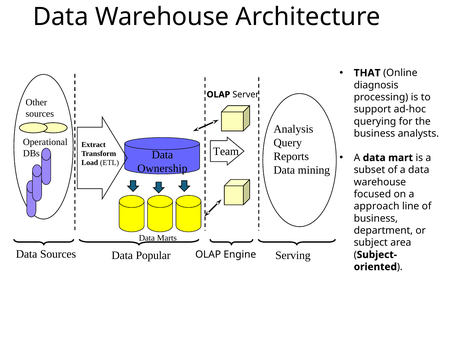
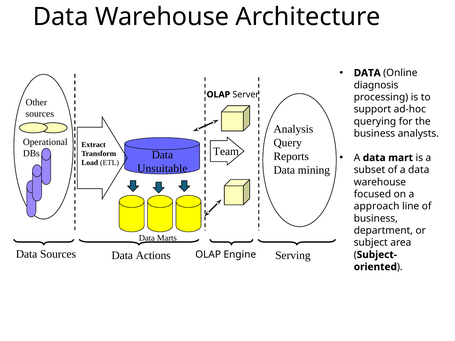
THAT: THAT -> DATA (367, 73)
Ownership: Ownership -> Unsuitable (162, 169)
Popular: Popular -> Actions (153, 256)
